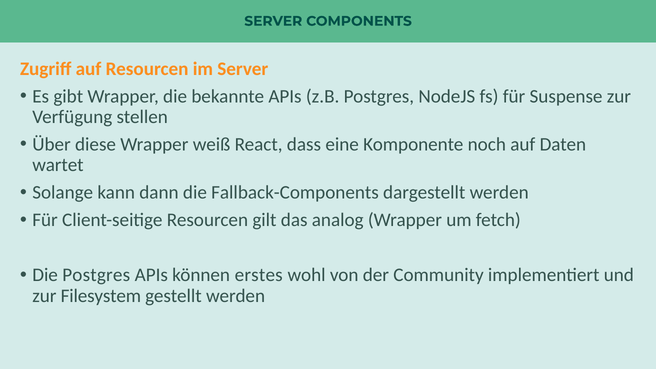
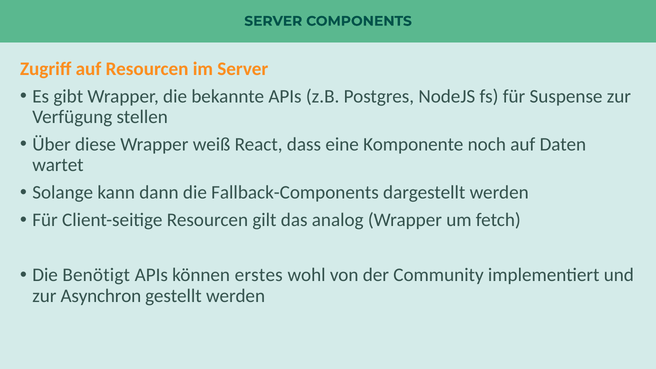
Die Postgres: Postgres -> Benötigt (96, 275)
Filesystem: Filesystem -> Asynchron (101, 296)
